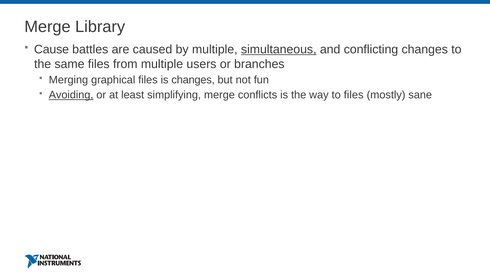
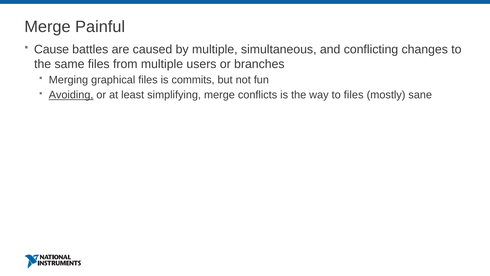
Library: Library -> Painful (100, 27)
simultaneous underline: present -> none (279, 49)
is changes: changes -> commits (193, 80)
